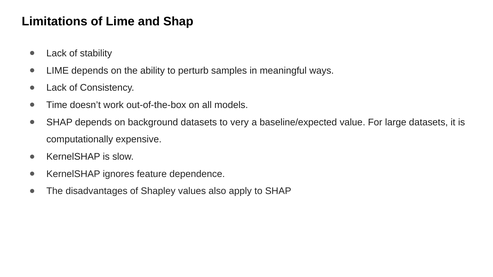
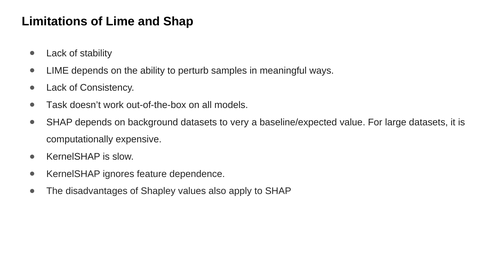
Time: Time -> Task (57, 105)
